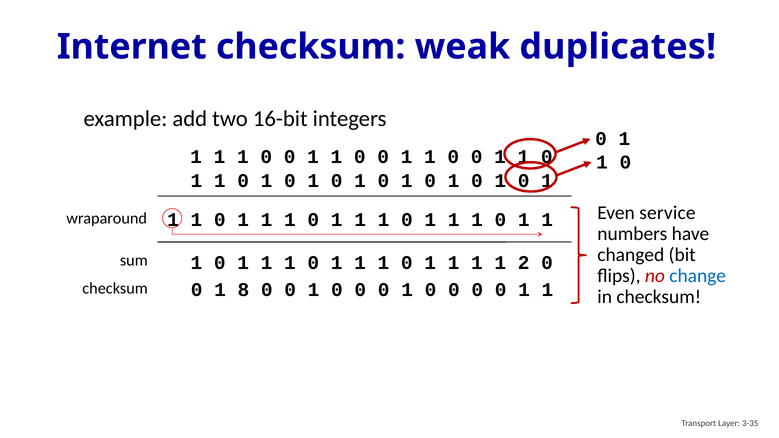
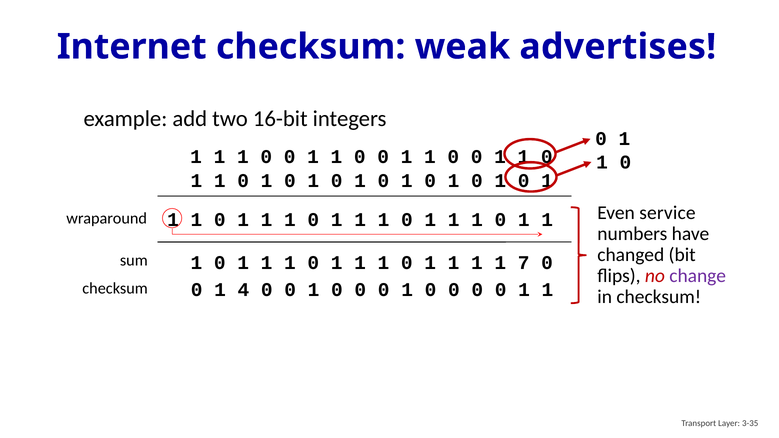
duplicates: duplicates -> advertises (618, 47)
2: 2 -> 7 (524, 263)
change colour: blue -> purple (698, 276)
8: 8 -> 4 (243, 290)
